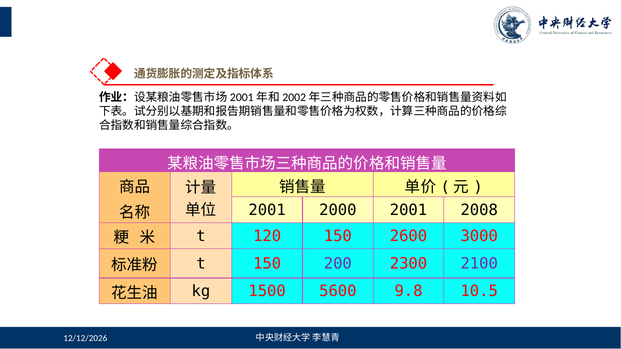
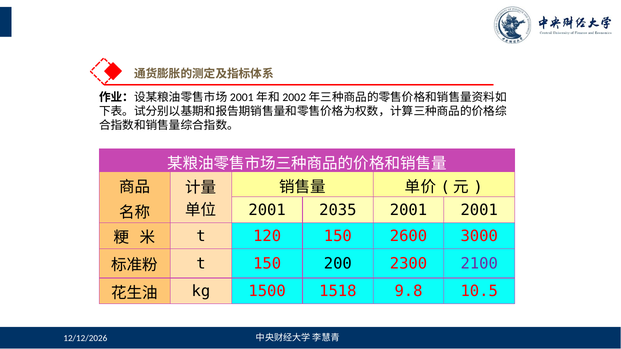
2000: 2000 -> 2035 (338, 210)
2001 2008: 2008 -> 2001 (479, 210)
200 colour: purple -> black (338, 264)
5600: 5600 -> 1518 (338, 291)
